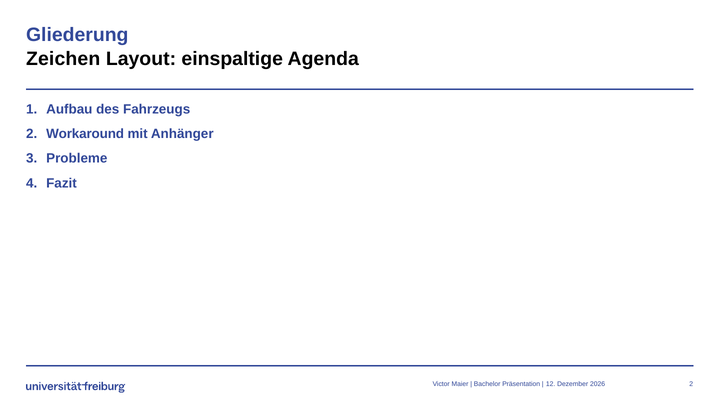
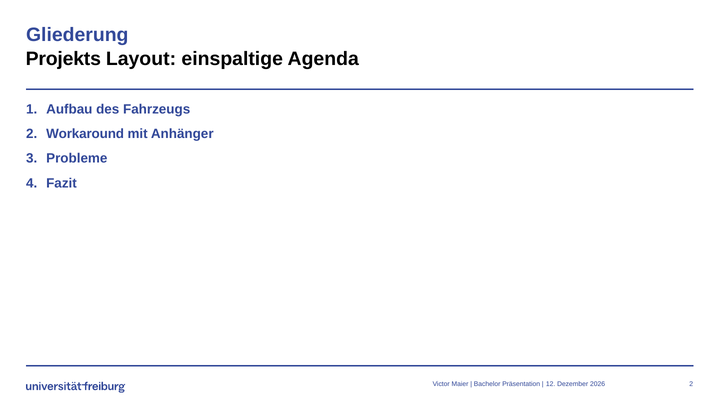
Zeichen: Zeichen -> Projekts (63, 59)
